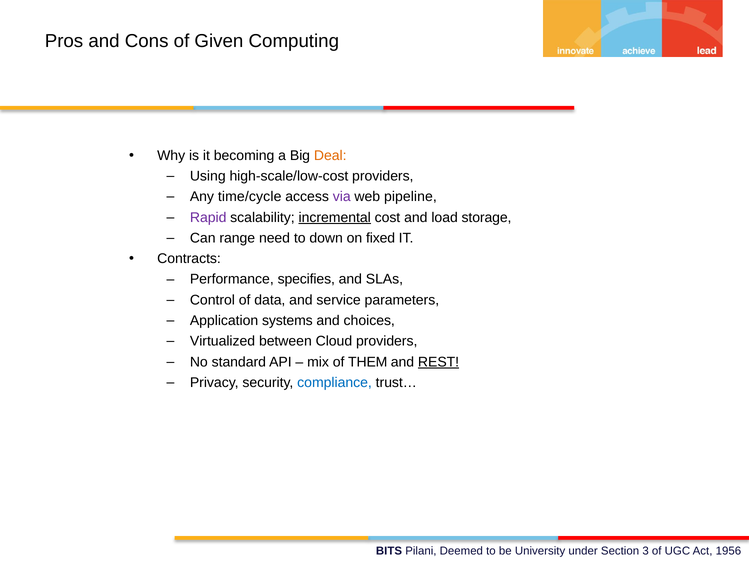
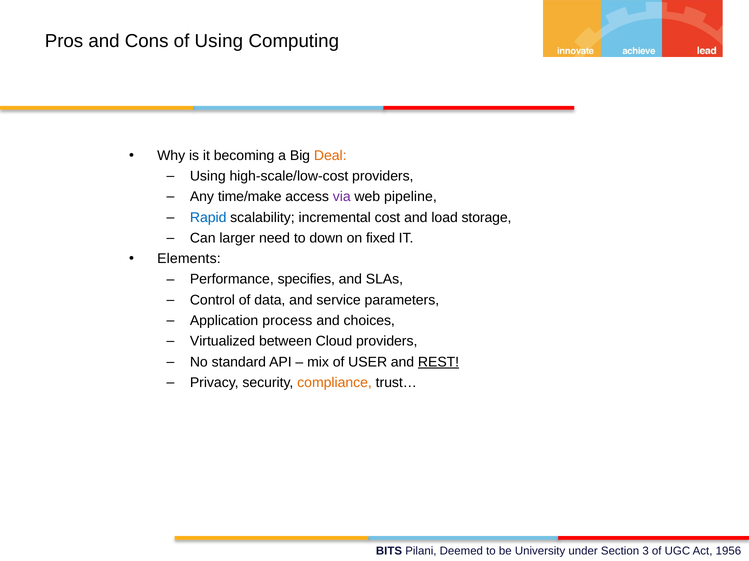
of Given: Given -> Using (219, 41)
time/cycle: time/cycle -> time/make (250, 197)
Rapid colour: purple -> blue (208, 218)
incremental underline: present -> none (335, 218)
range: range -> larger (237, 238)
Contracts: Contracts -> Elements (189, 259)
systems: systems -> process (287, 321)
THEM: THEM -> USER (368, 362)
compliance colour: blue -> orange (335, 383)
